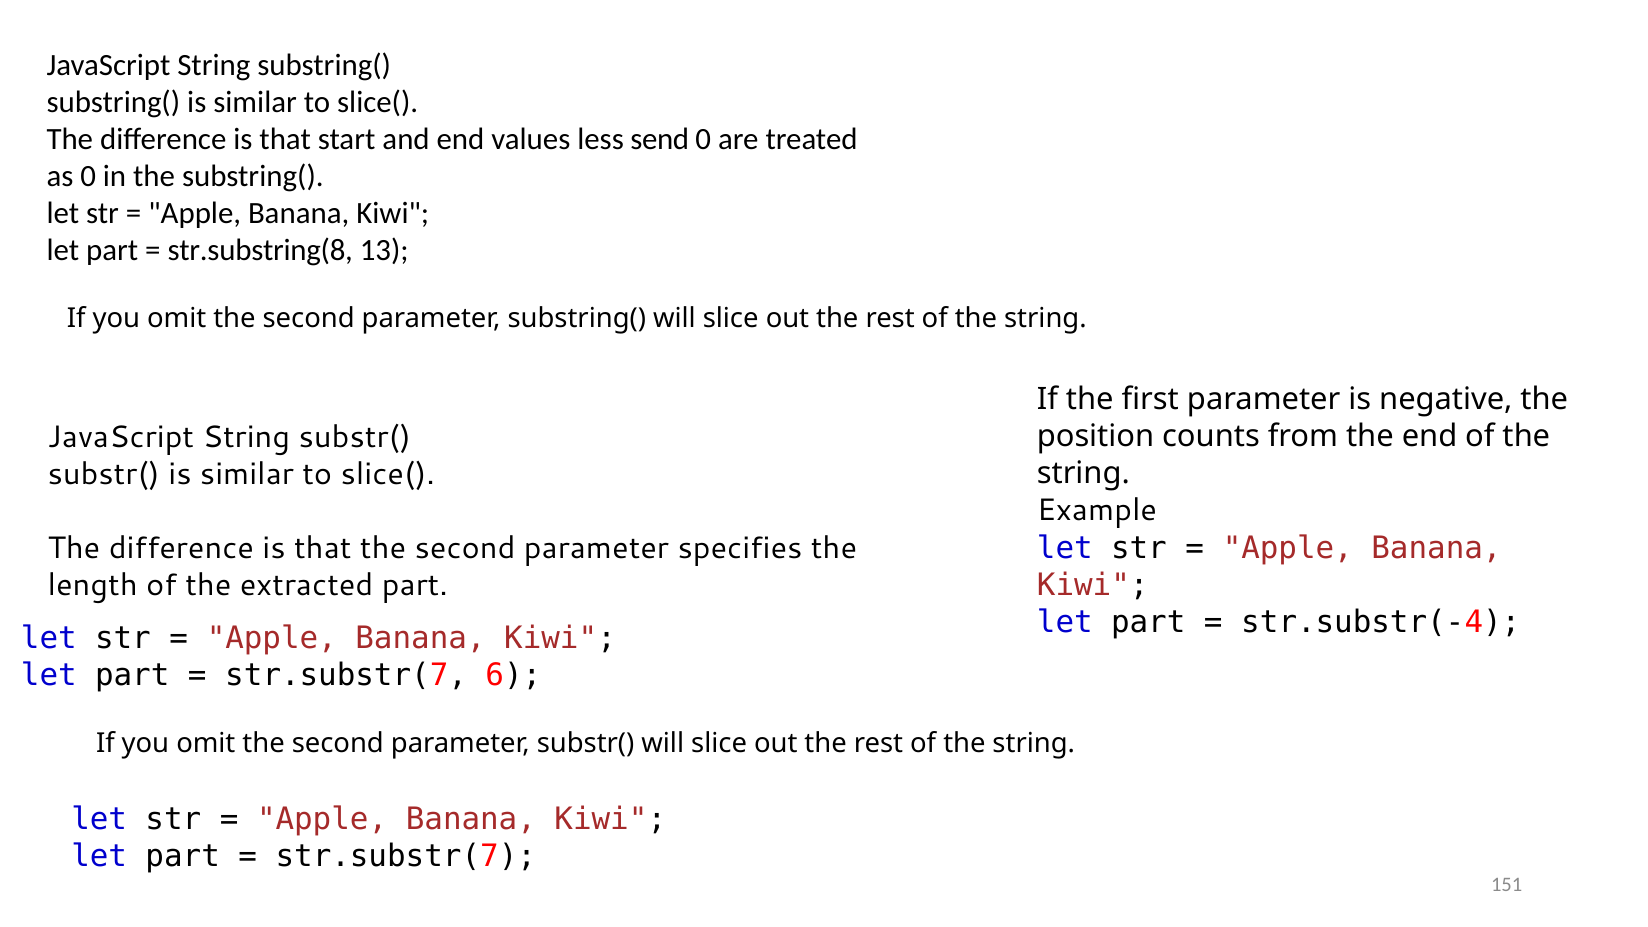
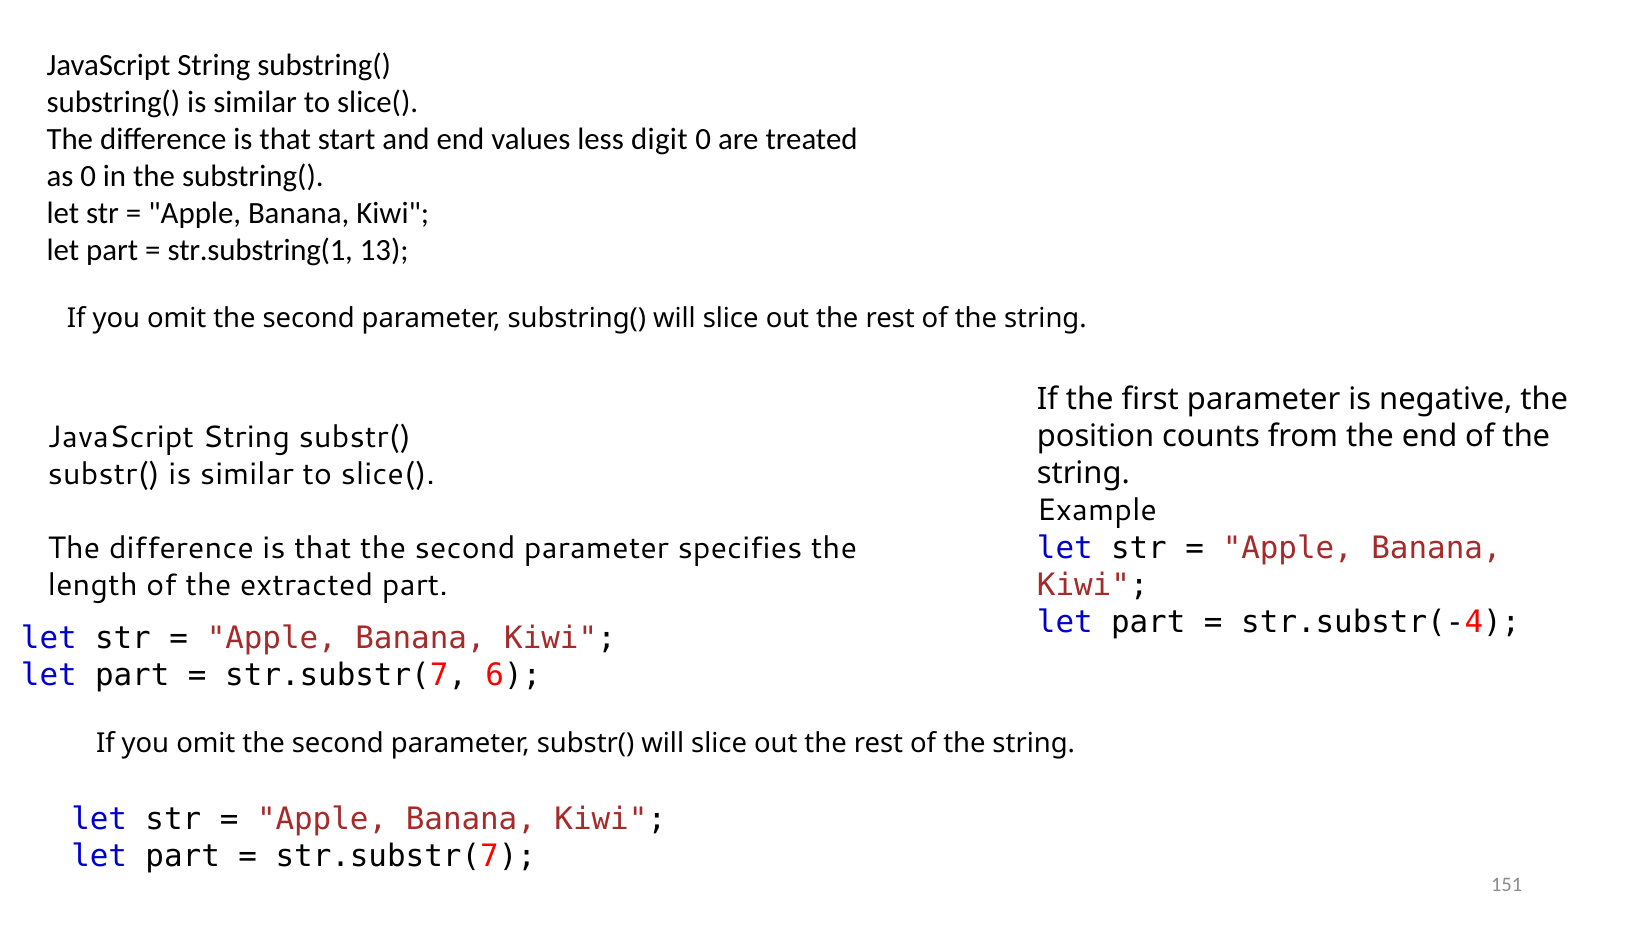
send: send -> digit (659, 139)
str.substring(8: str.substring(8 -> str.substring(1 (260, 250)
